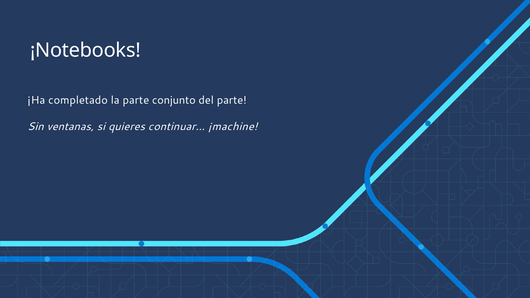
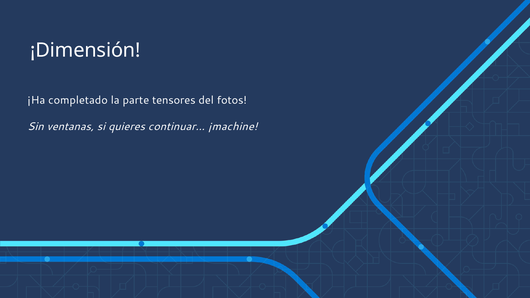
¡Notebooks: ¡Notebooks -> ¡Dimensión (85, 50)
conjunto: conjunto -> tensores (174, 100)
del parte: parte -> fotos (232, 100)
